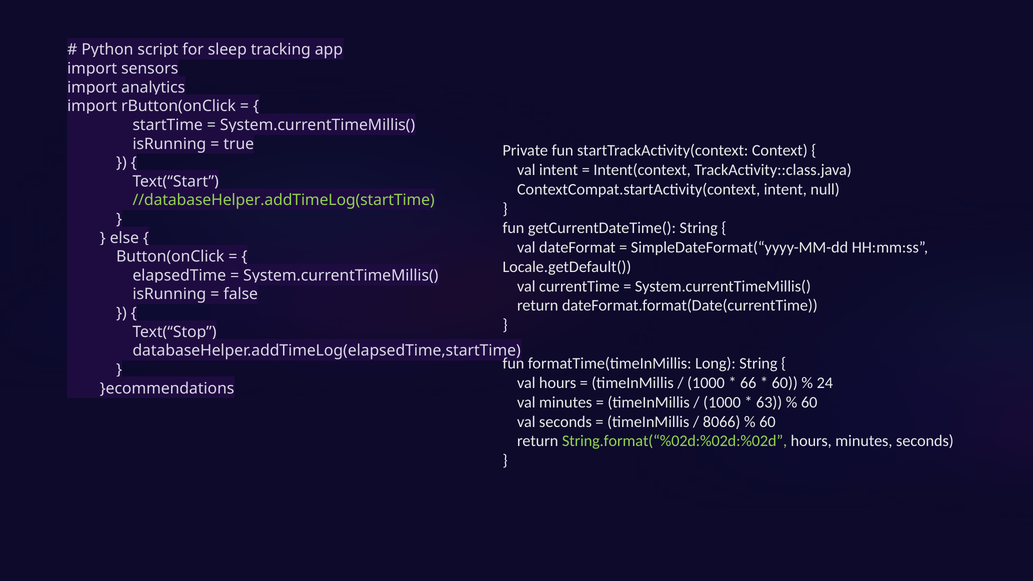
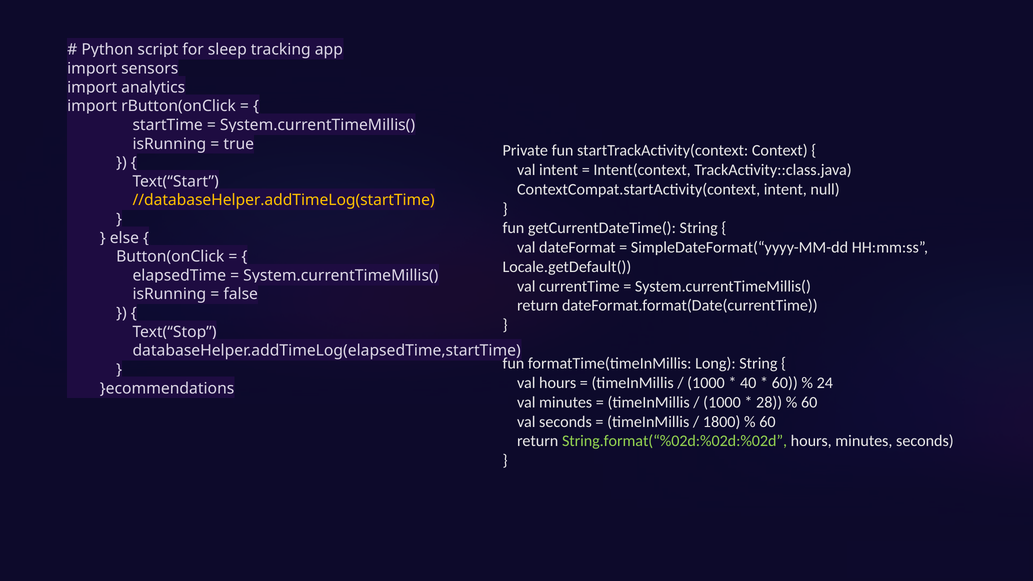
//databaseHelper.addTimeLog(startTime colour: light green -> yellow (284, 200)
66: 66 -> 40 (748, 383)
63: 63 -> 28 (769, 402)
8066: 8066 -> 1800 (722, 422)
